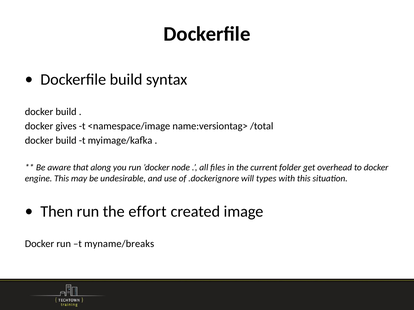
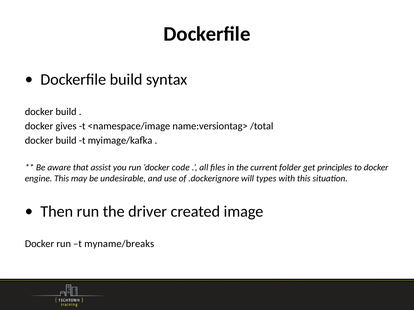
along: along -> assist (101, 168)
node: node -> code (181, 168)
overhead: overhead -> principles (335, 168)
effort: effort -> driver (148, 212)
